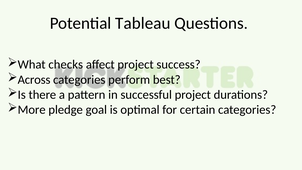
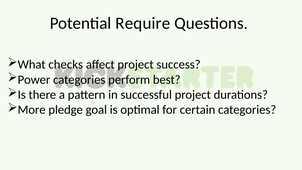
Tableau: Tableau -> Require (143, 23)
Across: Across -> Power (34, 80)
